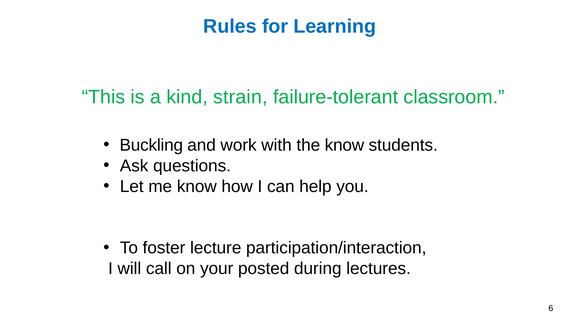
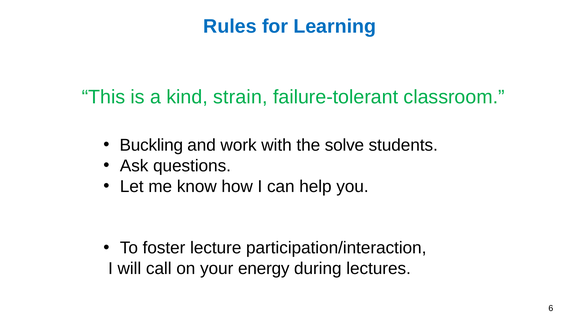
the know: know -> solve (344, 145)
posted: posted -> energy (264, 269)
